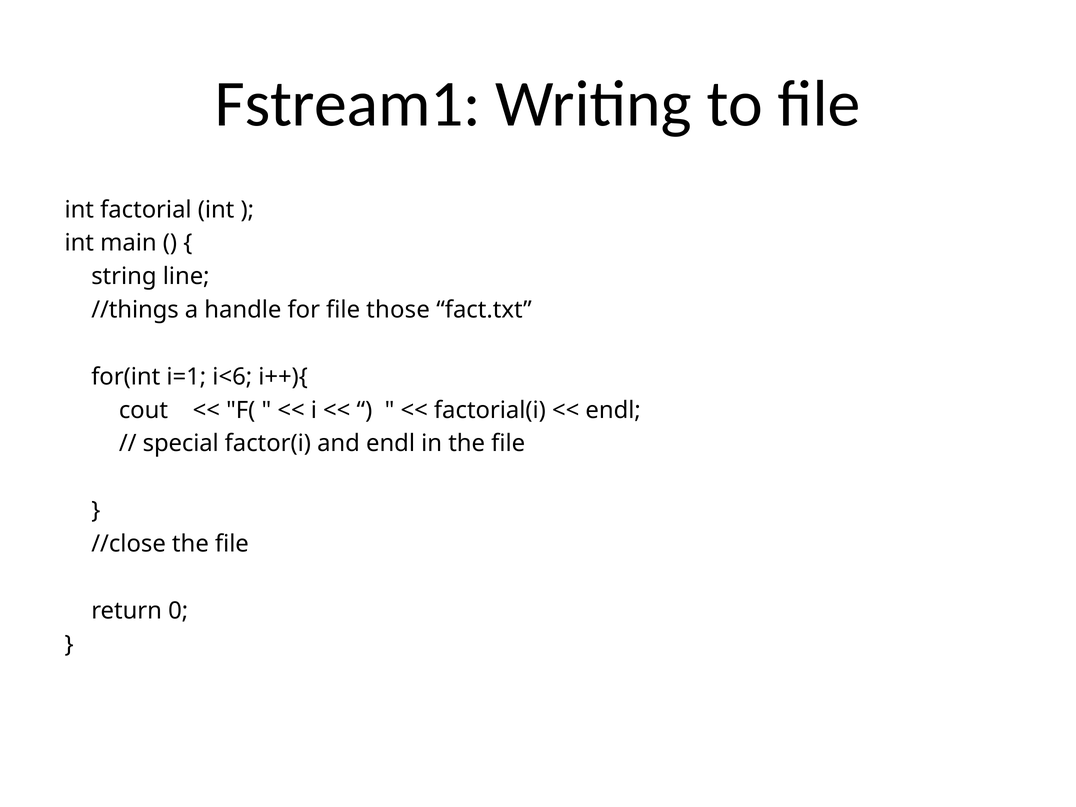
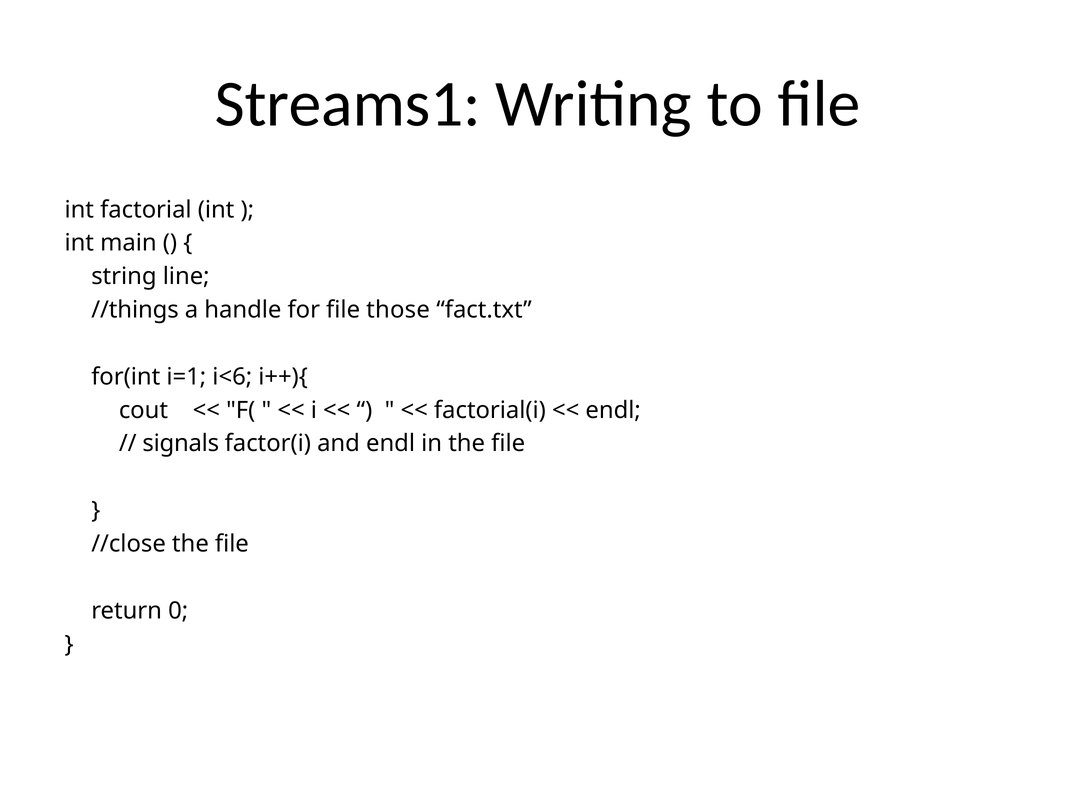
Fstream1: Fstream1 -> Streams1 (348, 104)
special: special -> signals (181, 444)
